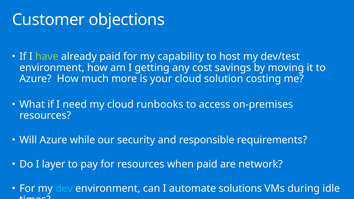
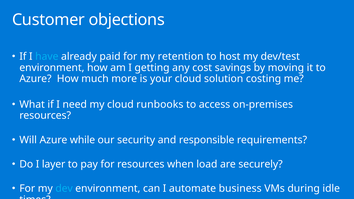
have colour: light green -> light blue (47, 56)
capability: capability -> retention (181, 56)
when paid: paid -> load (207, 164)
network: network -> securely (261, 164)
solutions: solutions -> business (240, 189)
